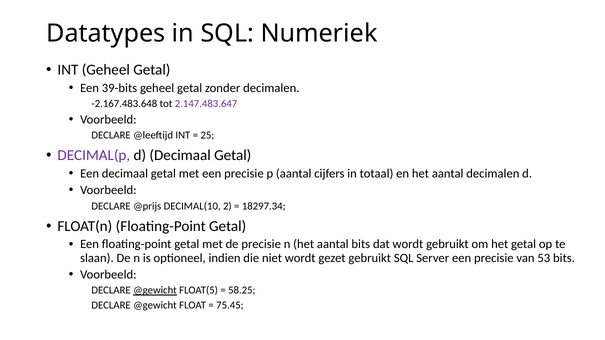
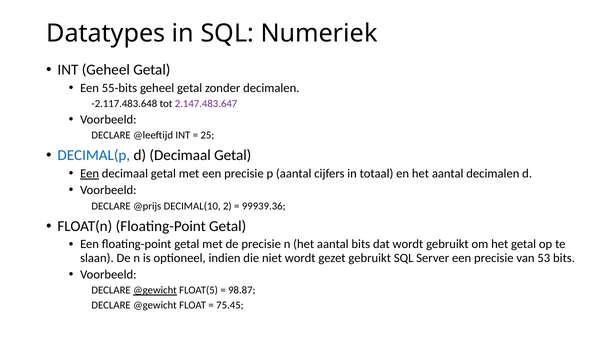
39-bits: 39-bits -> 55-bits (119, 88)
-2.167.483.648: -2.167.483.648 -> -2.117.483.648 (124, 104)
DECIMAL(p colour: purple -> blue (94, 156)
Een underline: none -> present (90, 174)
18297.34: 18297.34 -> 99939.36 (264, 206)
58.25: 58.25 -> 98.87 (242, 291)
